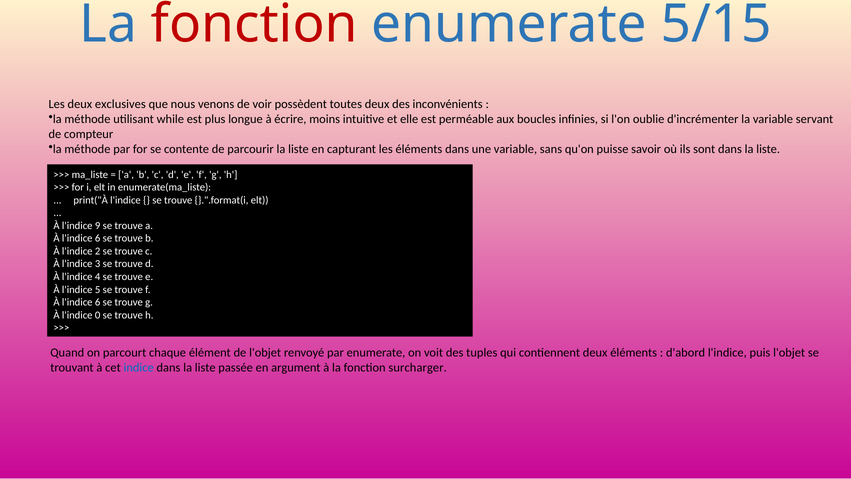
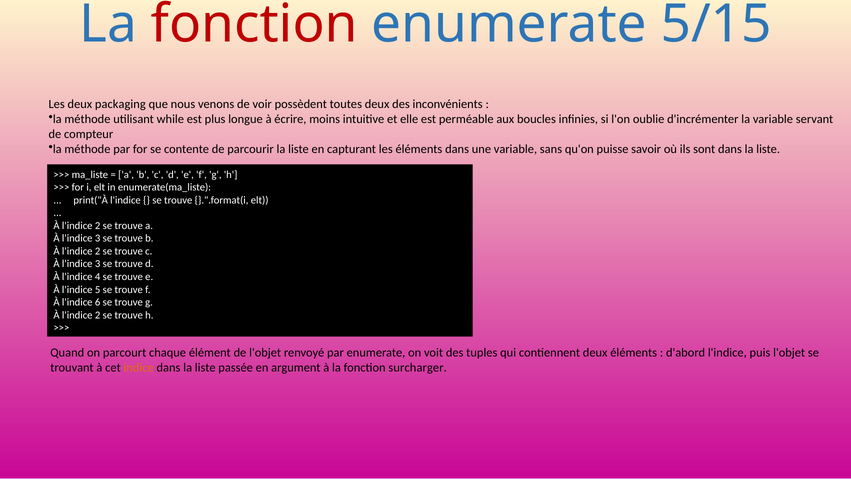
exclusives: exclusives -> packaging (120, 104)
9: 9 -> 2 (98, 225)
6: 6 -> 3 (98, 238)
0: 0 -> 2 (98, 315)
indice colour: blue -> orange (139, 367)
